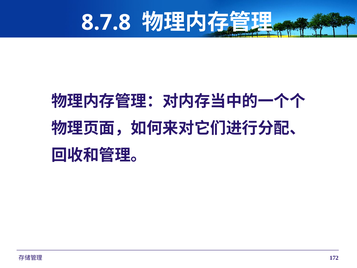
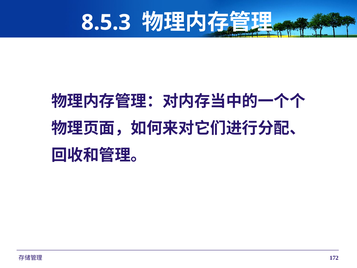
8.7.8: 8.7.8 -> 8.5.3 (106, 22)
